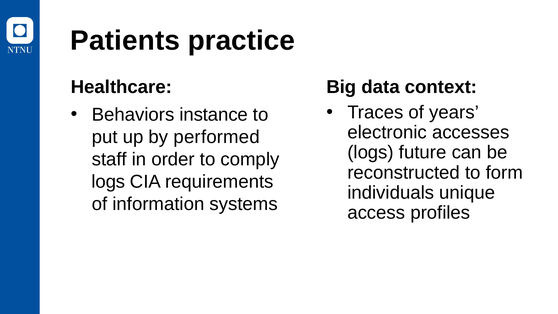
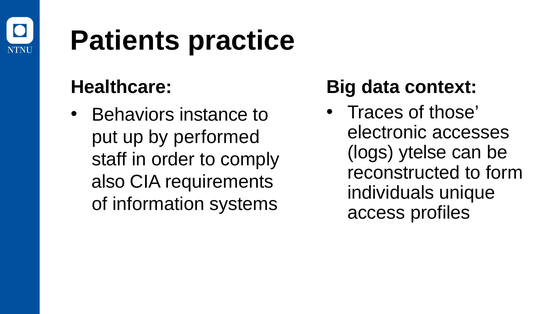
years: years -> those (454, 112)
future: future -> ytelse (423, 152)
logs: logs -> also (108, 182)
